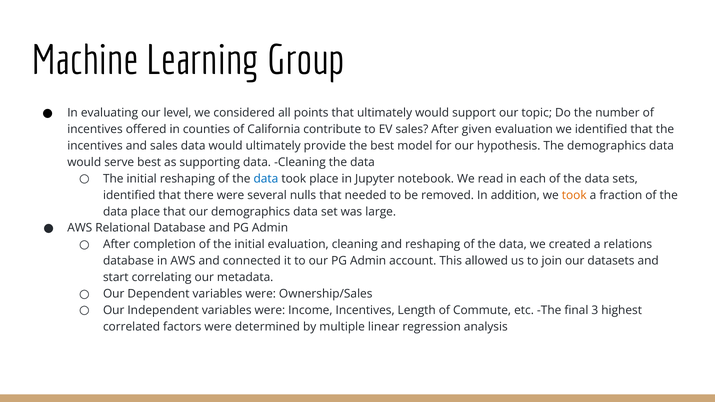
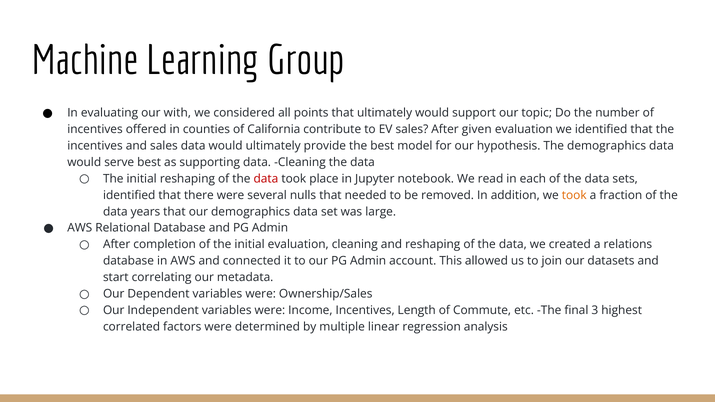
level: level -> with (177, 113)
data colour: blue -> red (266, 179)
data place: place -> years (145, 212)
